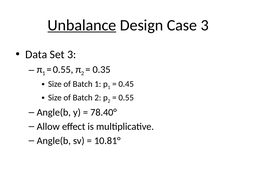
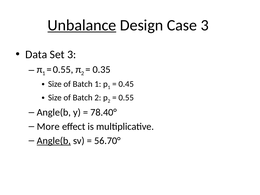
Allow: Allow -> More (48, 127)
Angle(b underline: none -> present (54, 141)
10.81°: 10.81° -> 56.70° (107, 141)
